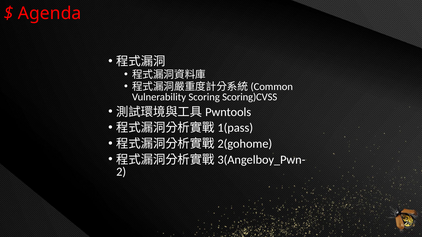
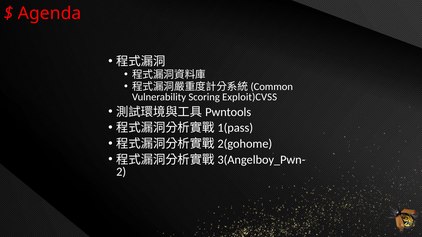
Scoring)CVSS: Scoring)CVSS -> Exploit)CVSS (250, 97)
